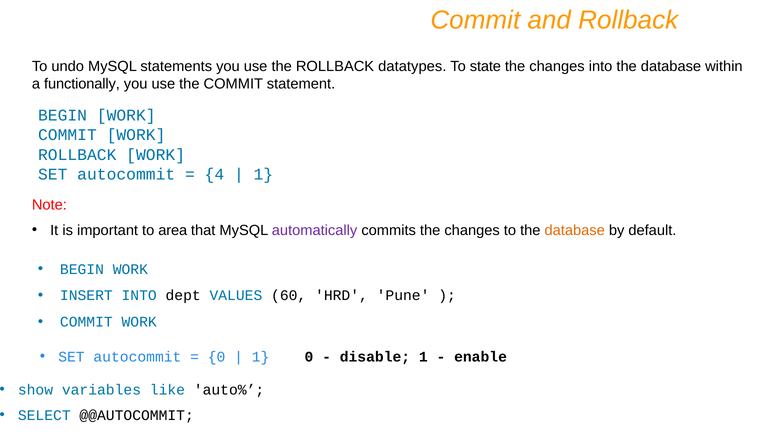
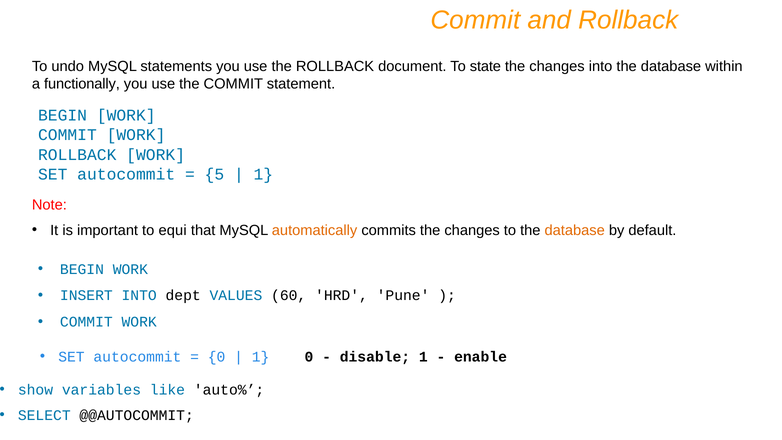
datatypes: datatypes -> document (412, 66)
4: 4 -> 5 (214, 174)
area: area -> equi (173, 230)
automatically colour: purple -> orange (315, 230)
